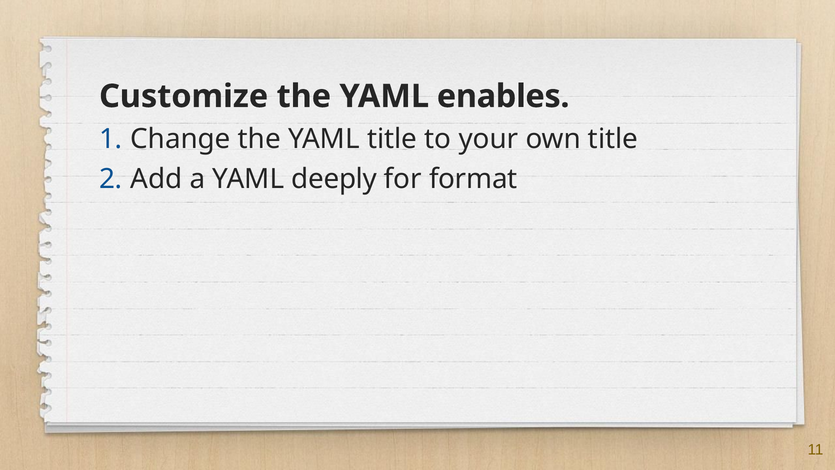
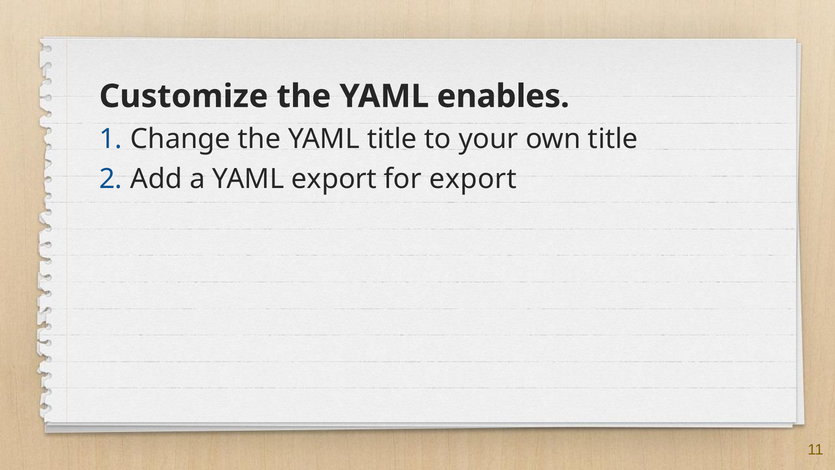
YAML deeply: deeply -> export (334, 179)
for format: format -> export (473, 179)
